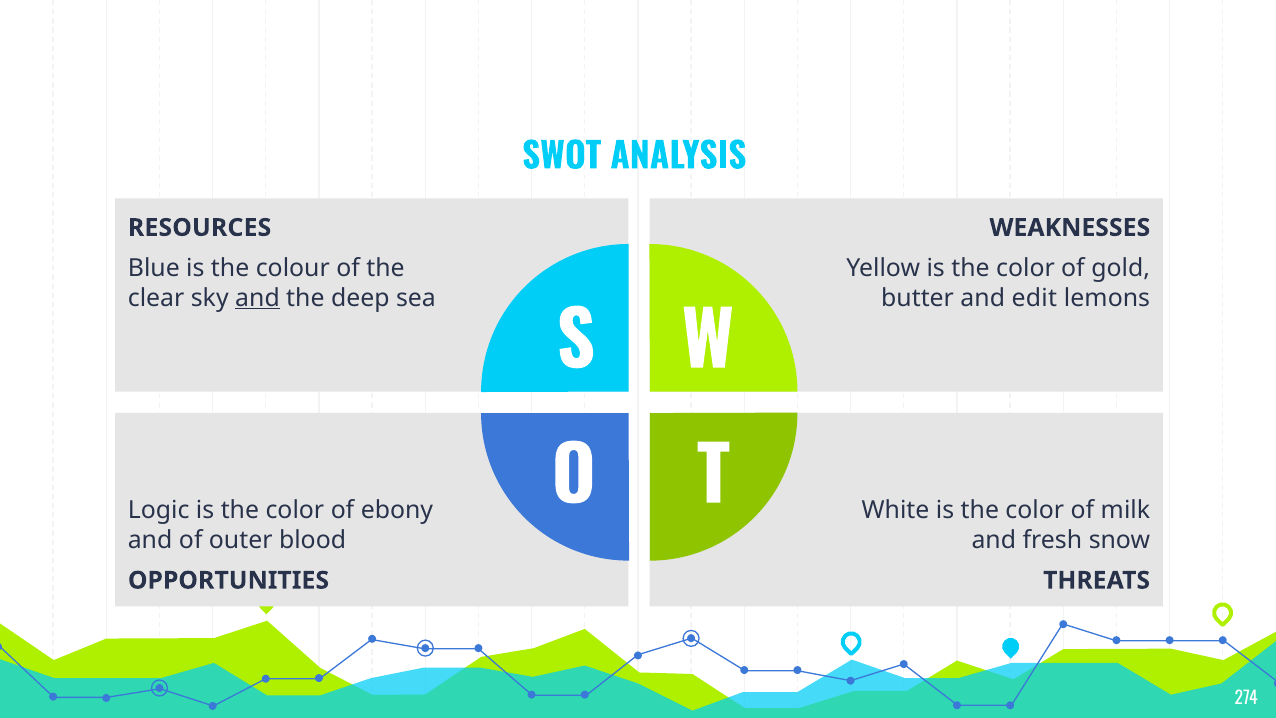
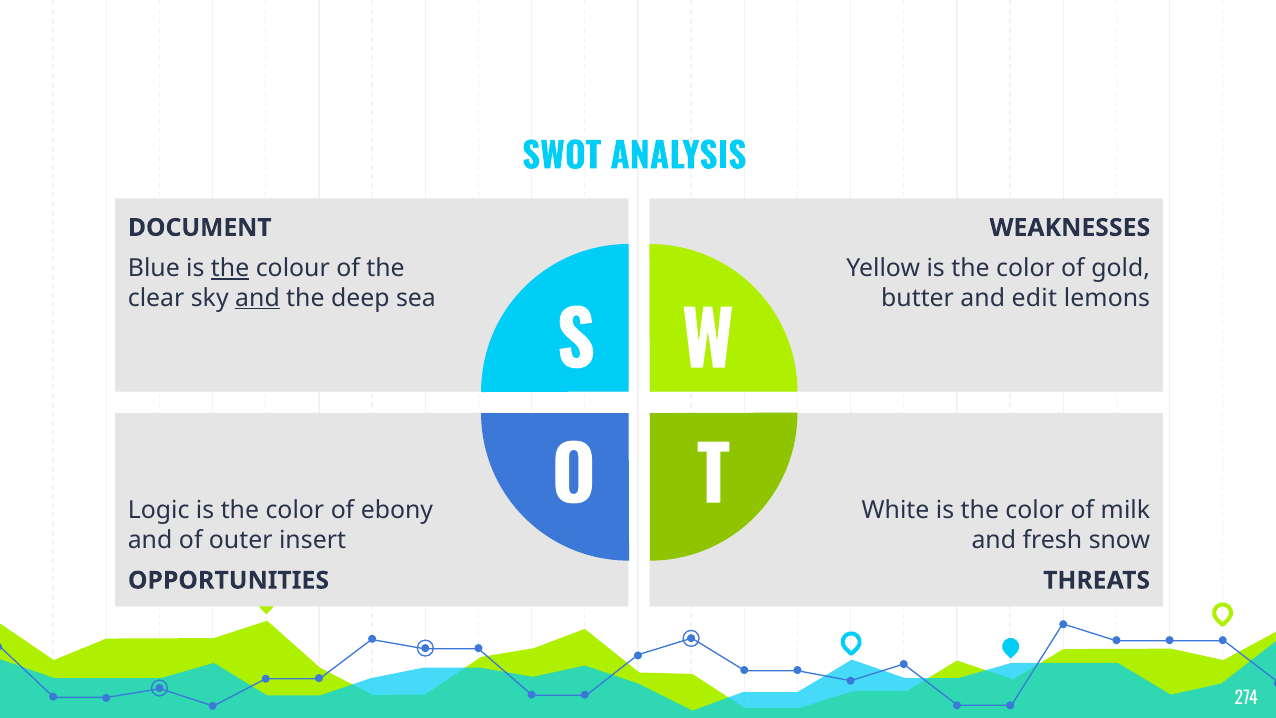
RESOURCES: RESOURCES -> DOCUMENT (200, 228)
the underline: none -> present (230, 268)
blood: blood -> insert (313, 540)
